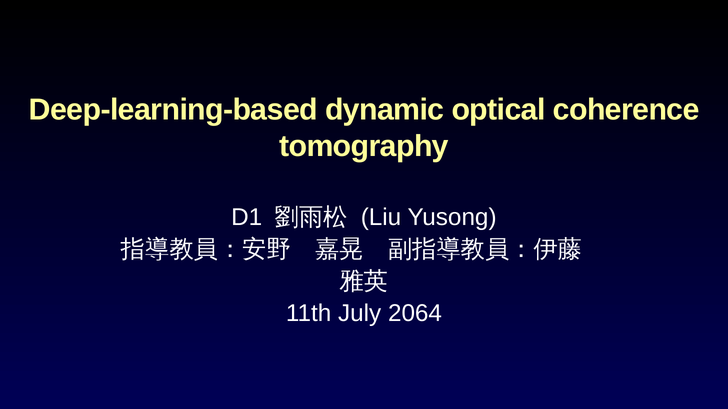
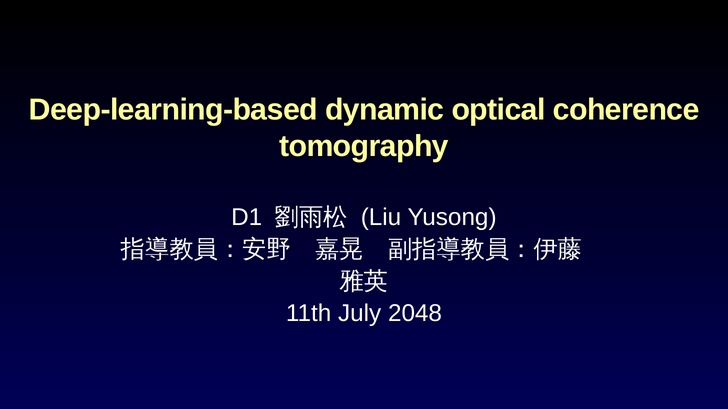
2064: 2064 -> 2048 (415, 314)
